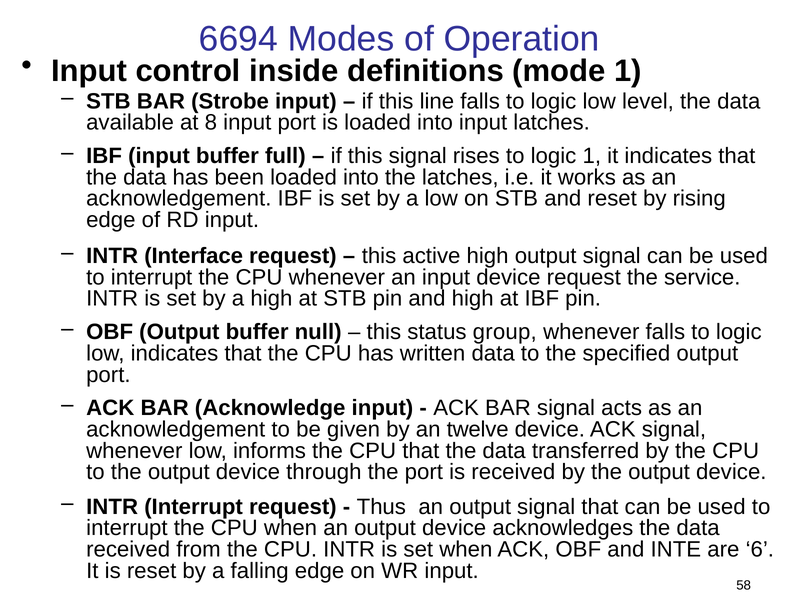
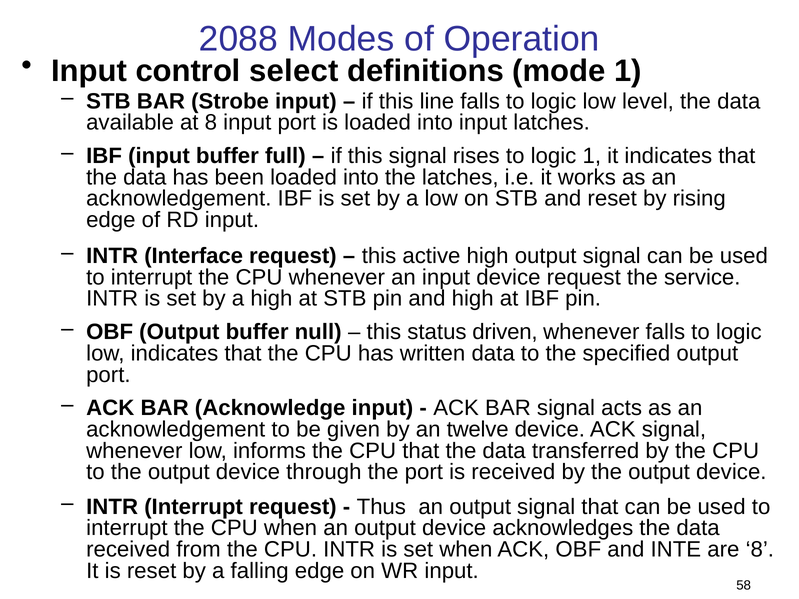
6694: 6694 -> 2088 (238, 39)
inside: inside -> select (294, 71)
group: group -> driven (505, 332)
are 6: 6 -> 8 (760, 550)
